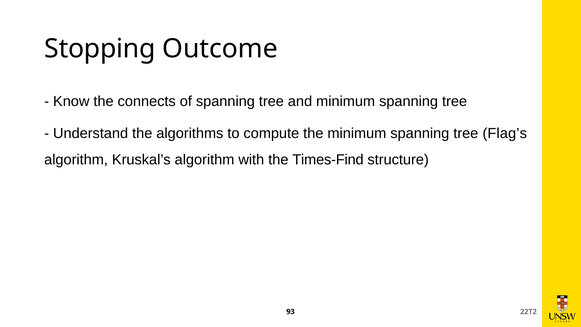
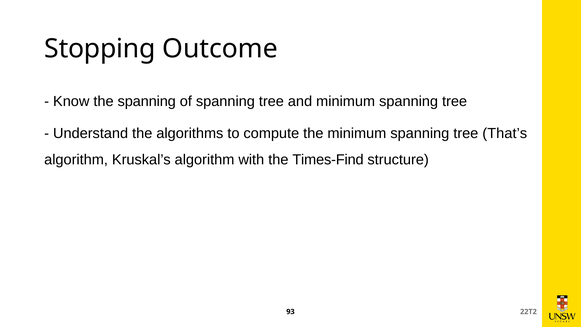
the connects: connects -> spanning (147, 101)
Flag’s: Flag’s -> That’s (505, 133)
